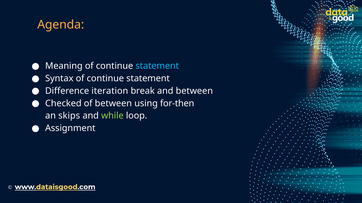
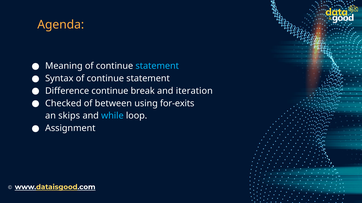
Difference iteration: iteration -> continue (110, 91)
and between: between -> iteration (194, 91)
for-then: for-then -> for-exits (177, 104)
while colour: light green -> light blue (112, 116)
